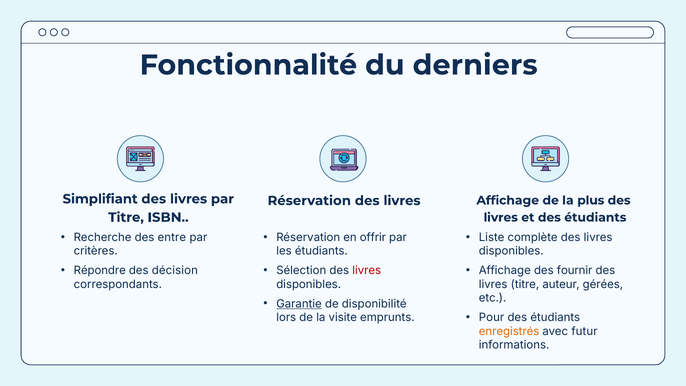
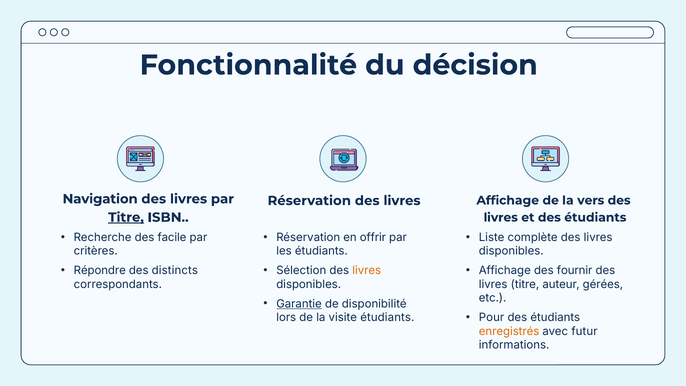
derniers: derniers -> décision (475, 65)
Simplifiant: Simplifiant -> Navigation (100, 199)
plus: plus -> vers (591, 200)
Titre underline: none -> present (126, 217)
entre: entre -> facile (172, 237)
décision: décision -> distincts (175, 271)
livres colour: red -> orange (367, 271)
visite emprunts: emprunts -> étudiants (387, 317)
